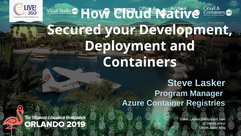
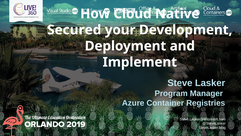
Containers: Containers -> Implement (140, 62)
